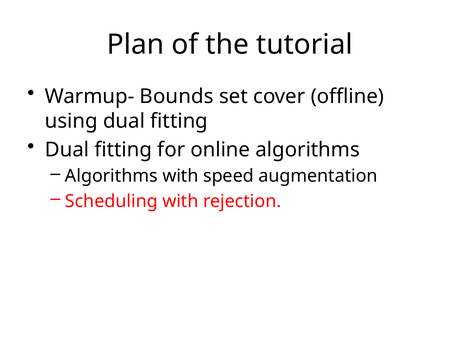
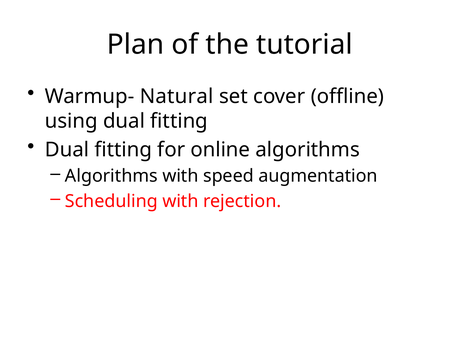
Bounds: Bounds -> Natural (177, 96)
